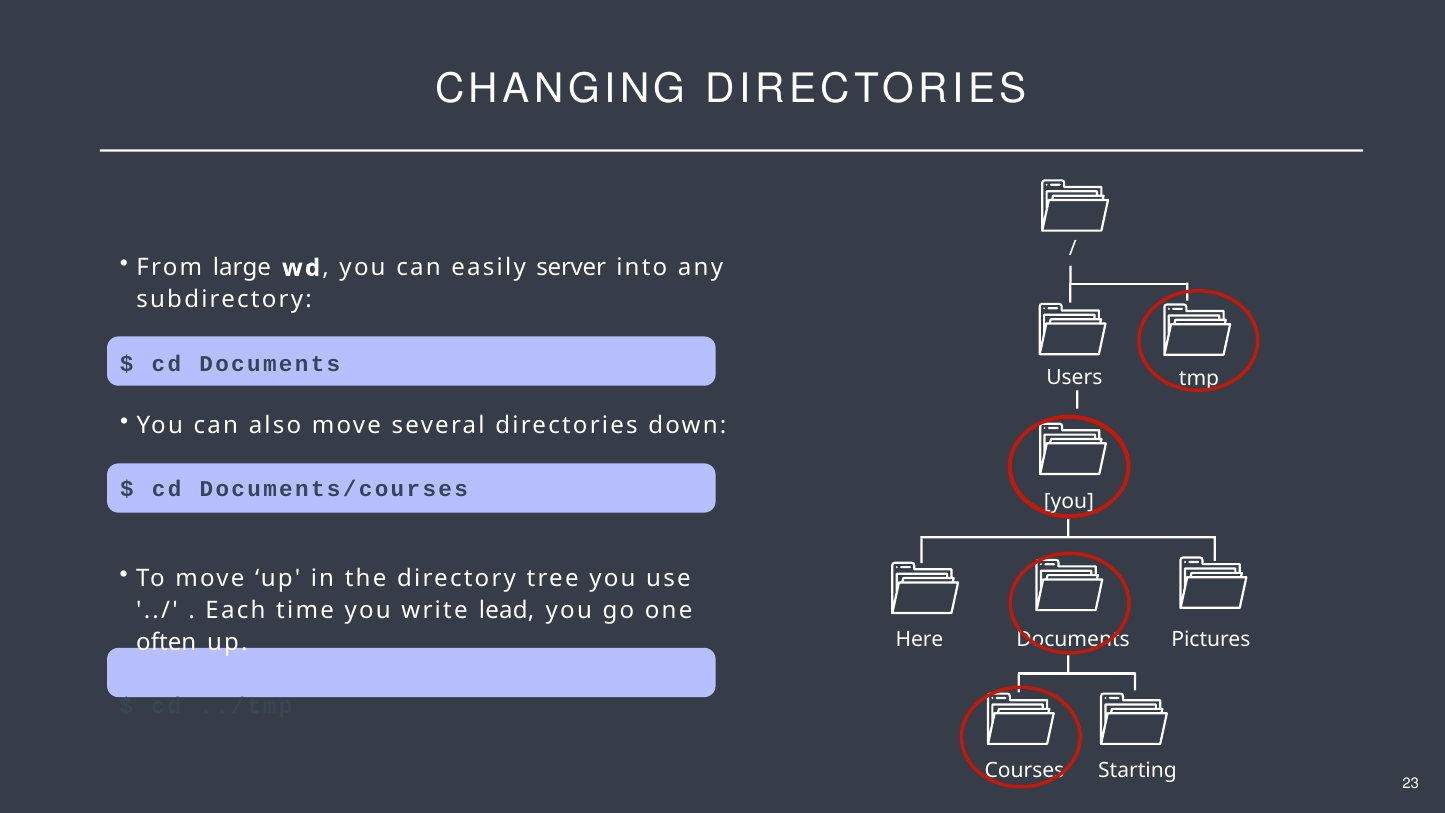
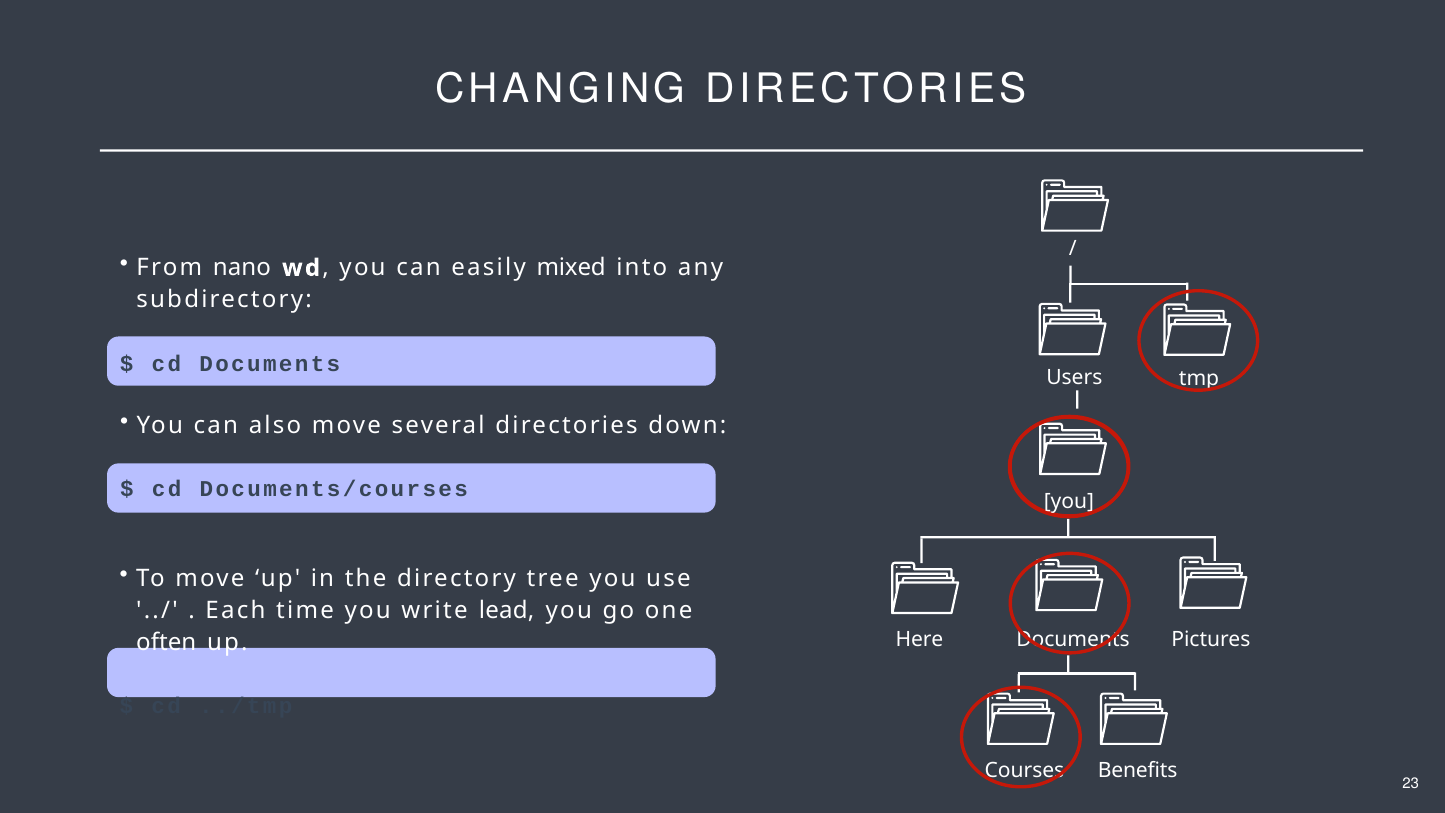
large: large -> nano (242, 268)
server: server -> mixed (571, 268)
Starting: Starting -> Benefits (1138, 771)
